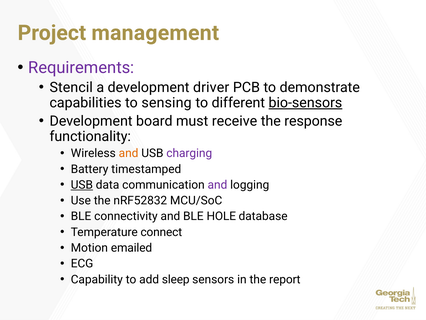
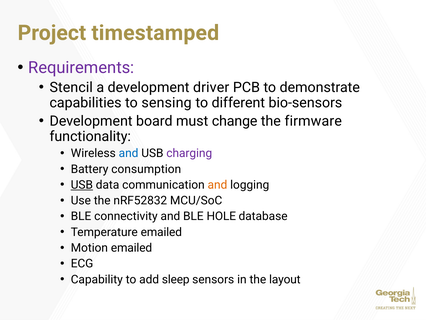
management: management -> timestamped (155, 33)
bio-sensors underline: present -> none (305, 103)
receive: receive -> change (235, 121)
response: response -> firmware (313, 121)
and colour: orange -> blue (129, 153)
timestamped: timestamped -> consumption (146, 169)
and colour: purple -> orange (217, 185)
Temperature connect: connect -> emailed (161, 232)
report: report -> layout (285, 279)
